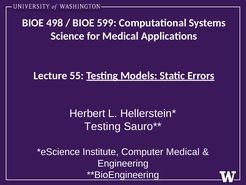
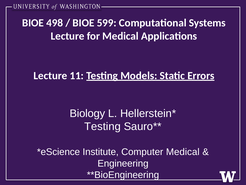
Science: Science -> Lecture (68, 36)
55: 55 -> 11 (77, 75)
Herbert: Herbert -> Biology (87, 113)
